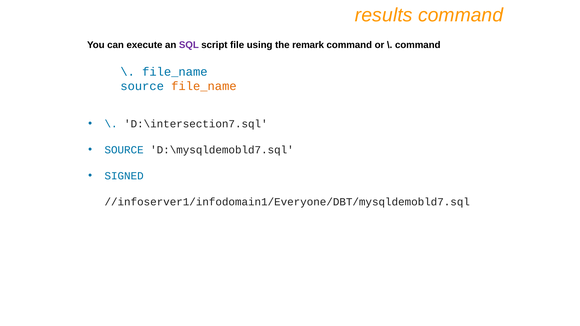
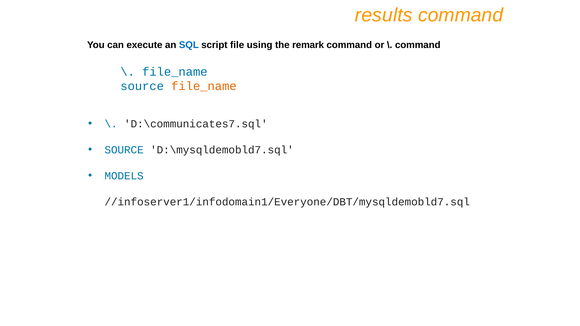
SQL colour: purple -> blue (189, 45)
D:\intersection7.sql: D:\intersection7.sql -> D:\communicates7.sql (196, 124)
SIGNED: SIGNED -> MODELS (124, 176)
